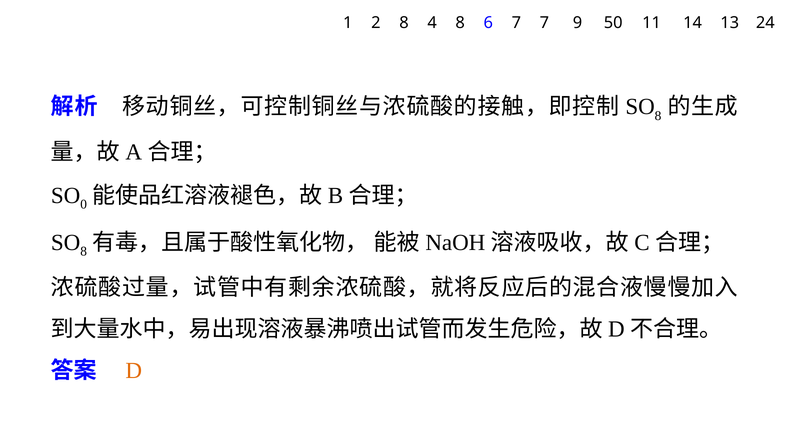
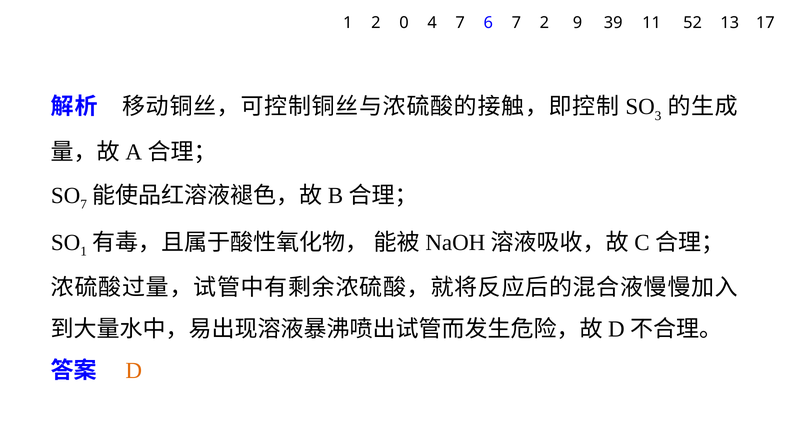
2 8: 8 -> 0 (404, 23)
4 8: 8 -> 7 (460, 23)
7 7: 7 -> 2 (544, 23)
50: 50 -> 39 (613, 23)
14: 14 -> 52 (693, 23)
24: 24 -> 17 (765, 23)
8: 8 -> 3 (658, 116)
0: 0 -> 7 (84, 204)
8: 8 -> 1 (84, 252)
